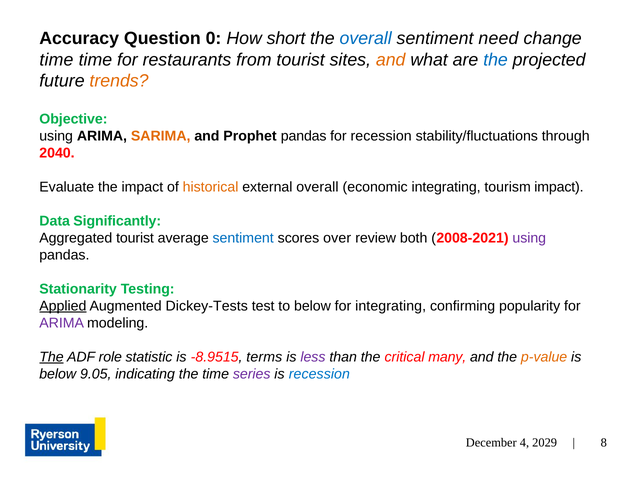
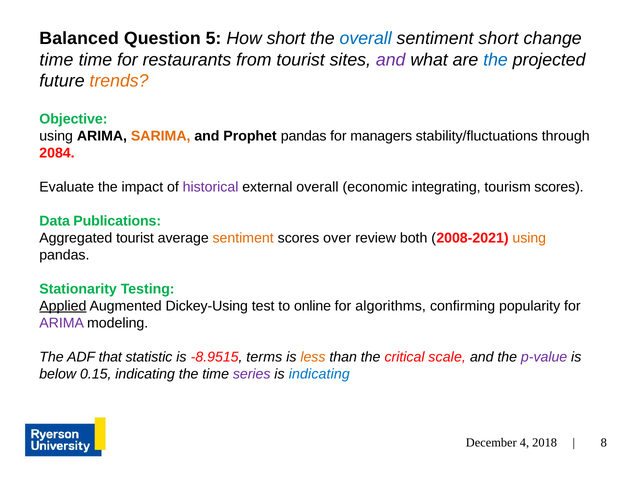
Accuracy: Accuracy -> Balanced (79, 39)
0: 0 -> 5 (214, 39)
sentiment need: need -> short (498, 39)
and colour: orange -> purple (391, 60)
for recession: recession -> managers (381, 136)
2040: 2040 -> 2084 (57, 153)
historical colour: orange -> purple (211, 187)
tourism impact: impact -> scores (559, 187)
Significantly: Significantly -> Publications (117, 221)
sentiment colour: blue -> orange (243, 238)
using colour: purple -> orange (529, 238)
Dickey-Tests: Dickey-Tests -> Dickey-Using (207, 306)
to below: below -> online (313, 306)
for integrating: integrating -> algorithms (391, 306)
The underline: present -> none (52, 357)
role: role -> that (110, 357)
less colour: purple -> orange (313, 357)
many: many -> scale (447, 357)
p-value colour: orange -> purple (544, 357)
9.05: 9.05 -> 0.15 (96, 374)
is recession: recession -> indicating (319, 374)
2029: 2029 -> 2018 (545, 442)
